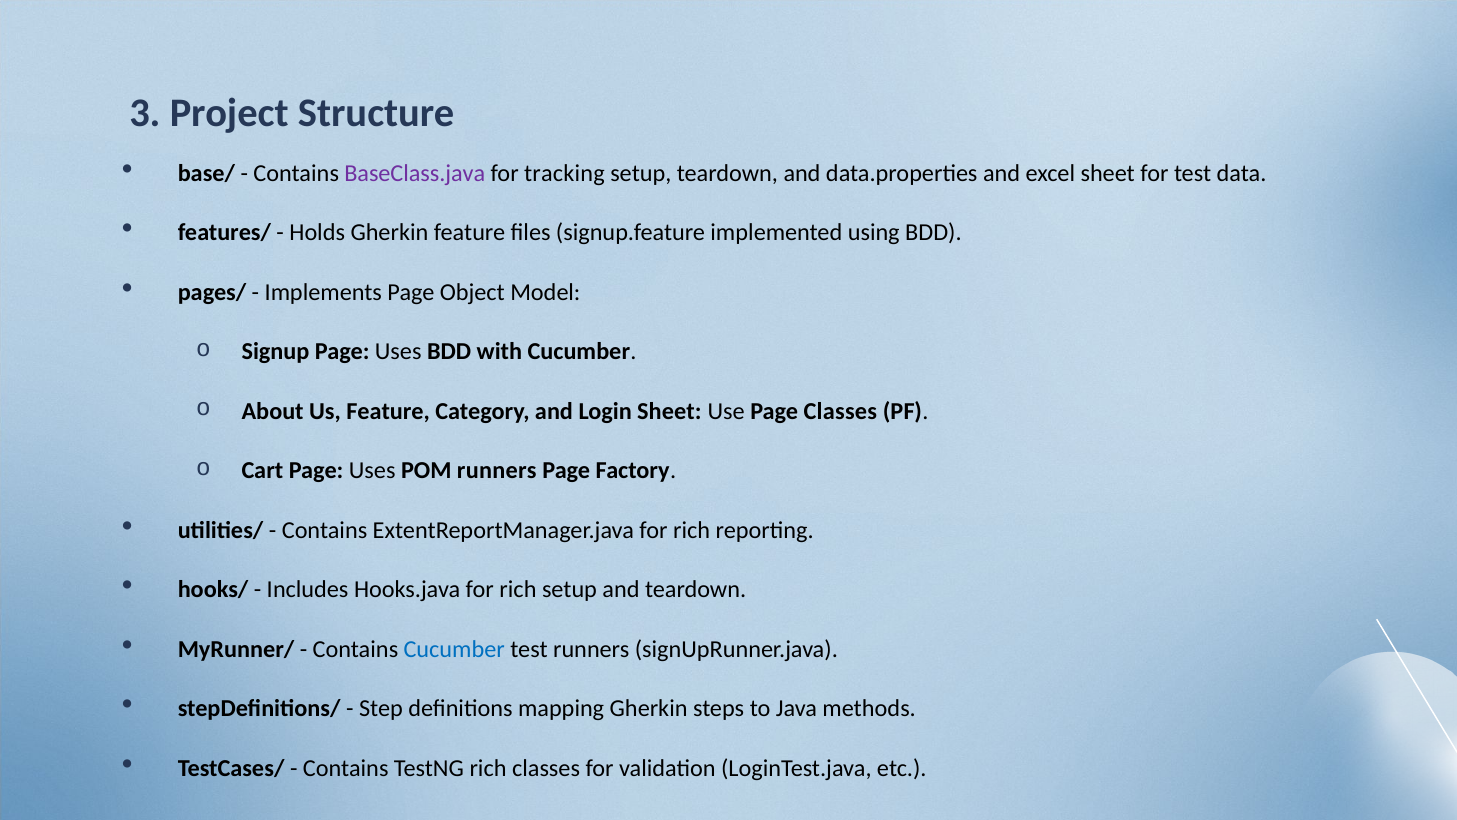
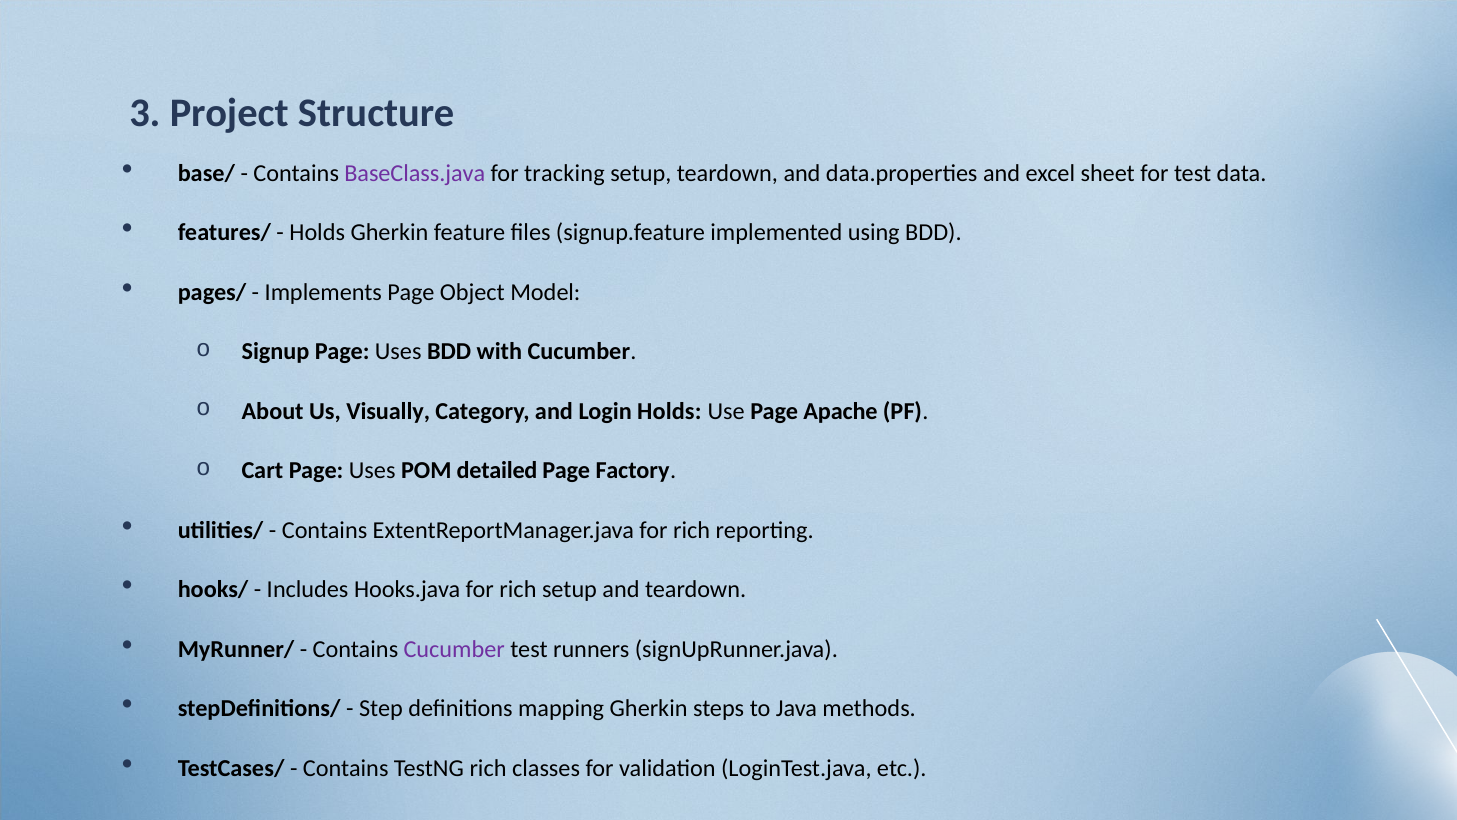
Us Feature: Feature -> Visually (388, 411)
Login Sheet: Sheet -> Holds (669, 411)
Page Classes: Classes -> Apache (841, 411)
POM runners: runners -> detailed (497, 471)
Cucumber colour: blue -> purple (454, 649)
